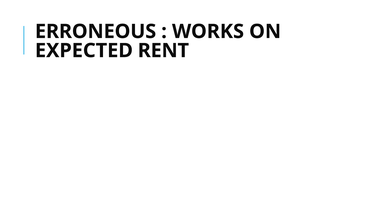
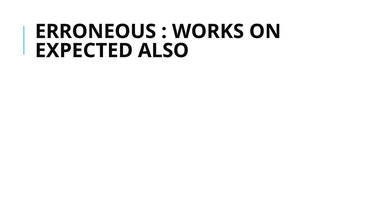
RENT: RENT -> ALSO (163, 51)
